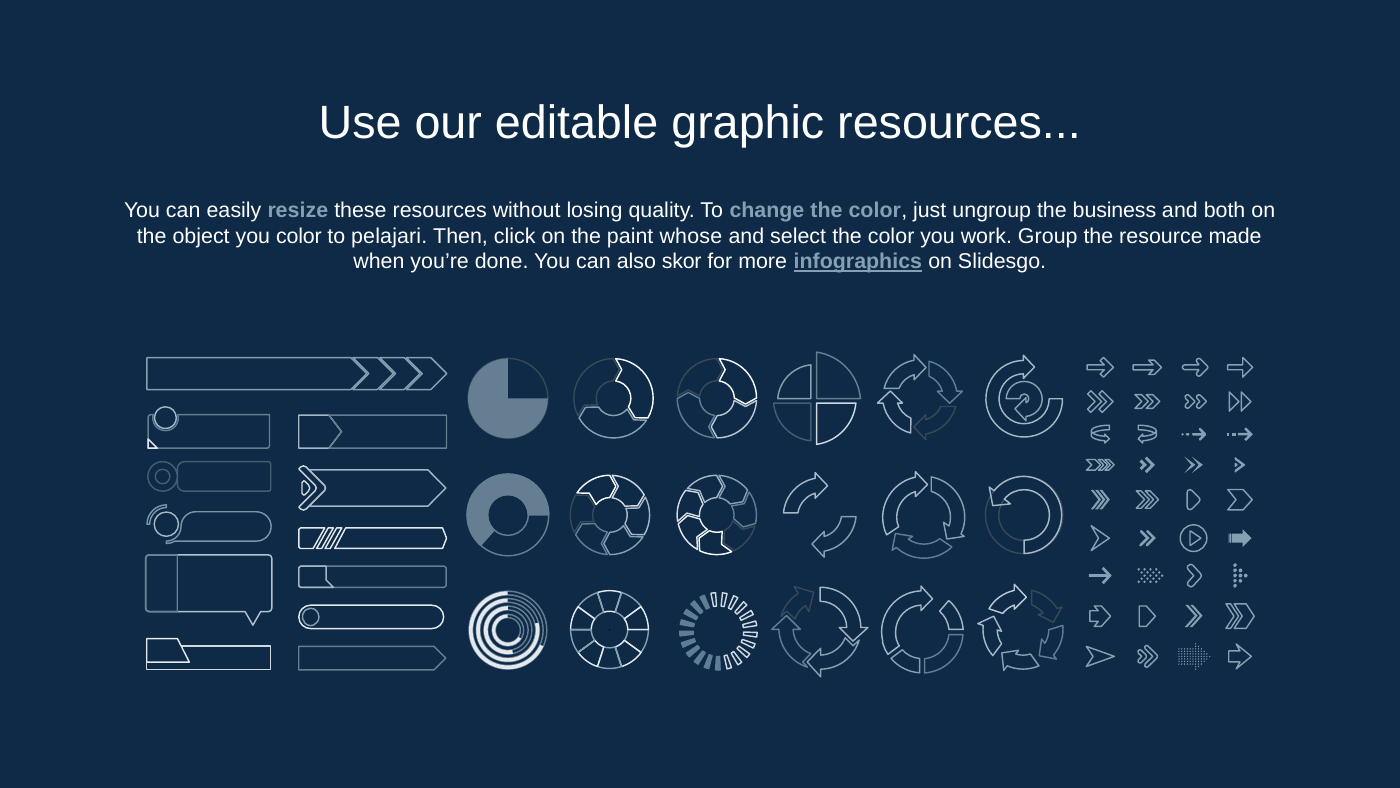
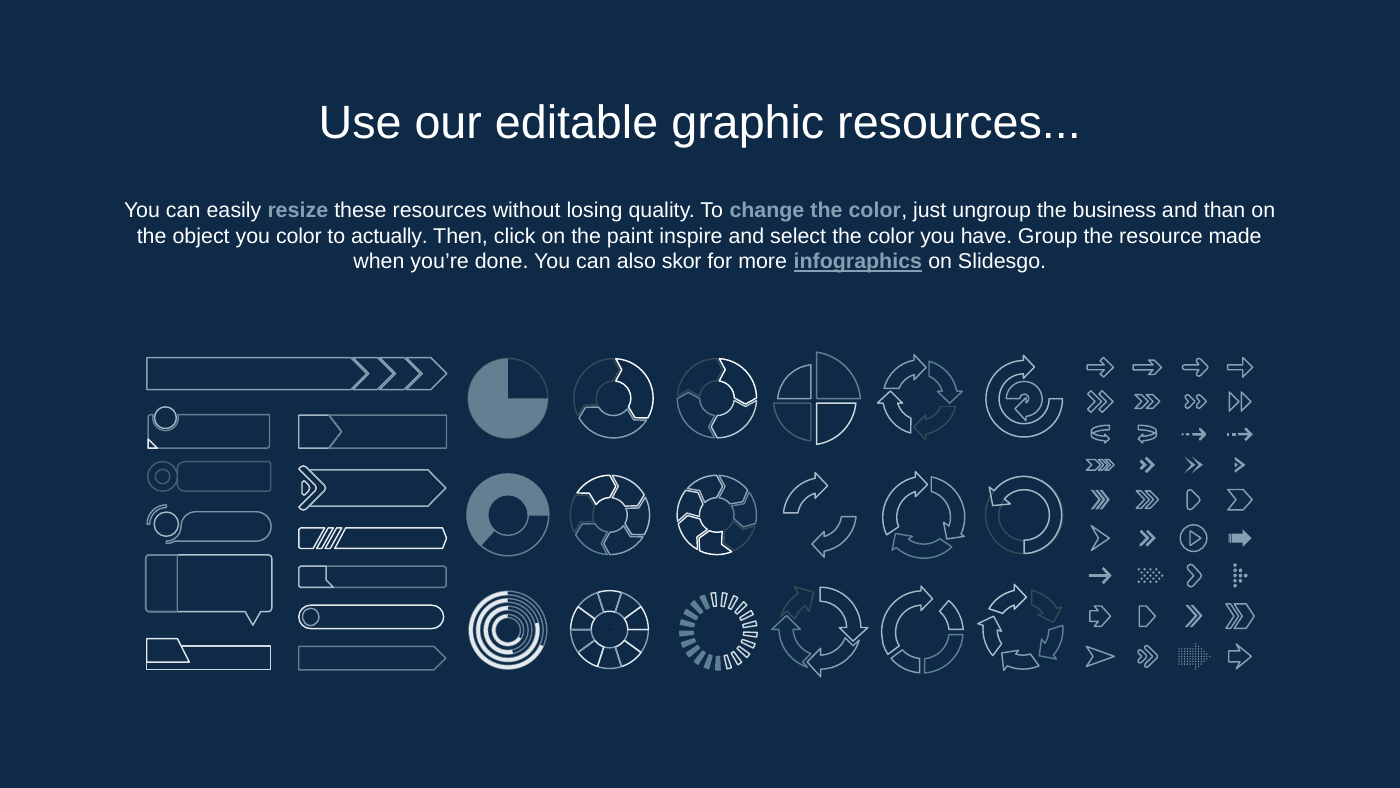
both: both -> than (1225, 210)
pelajari: pelajari -> actually (389, 236)
whose: whose -> inspire (691, 236)
work: work -> have (986, 236)
